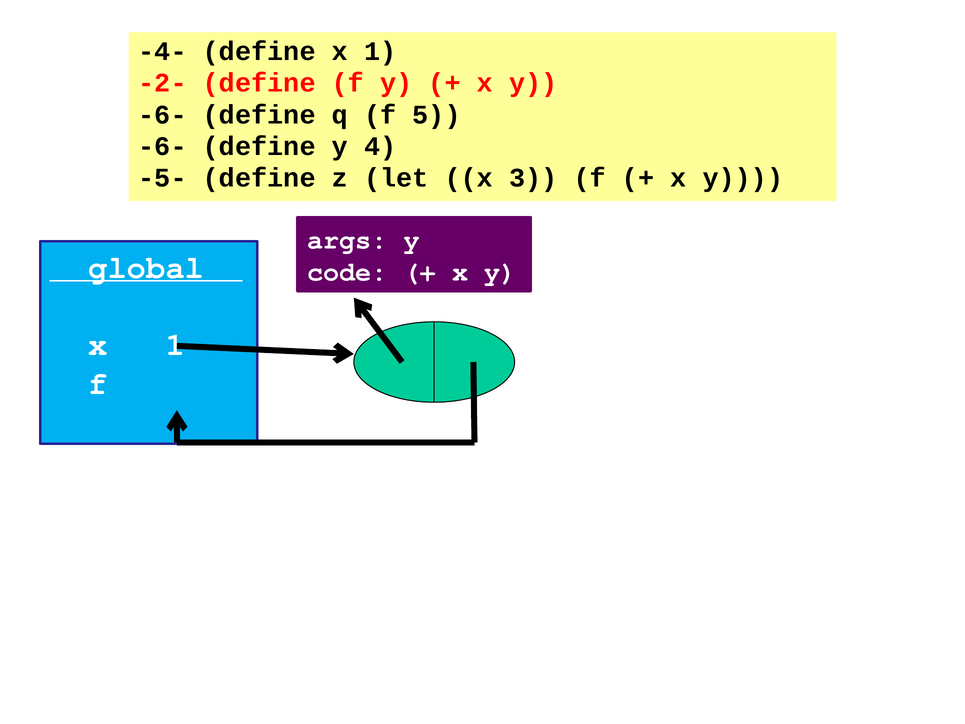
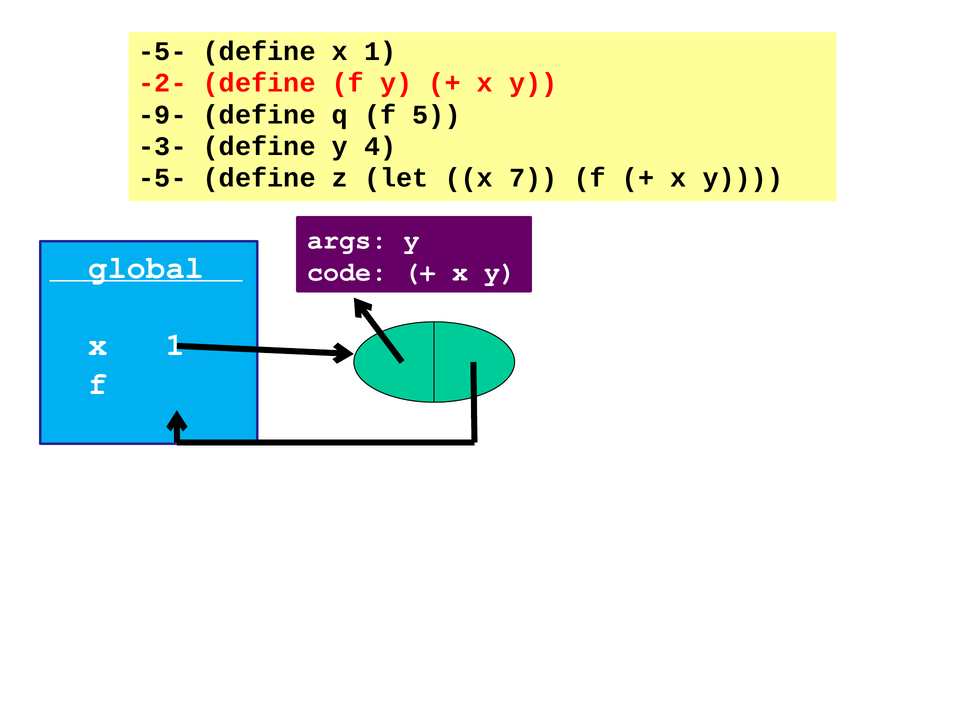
-4-: -4- -> -5- (162, 51)
-6-: -6- -> -9- (162, 115)
-6-: -6- -> -3- (162, 146)
3: 3 -> 7 (533, 178)
